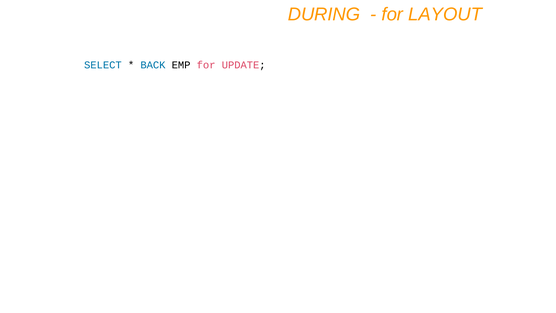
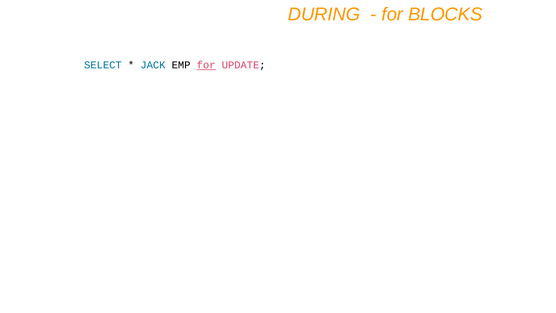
LAYOUT: LAYOUT -> BLOCKS (445, 14)
BACK: BACK -> JACK (153, 65)
for underline: none -> present (206, 65)
